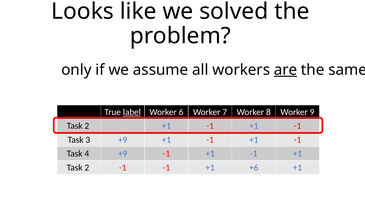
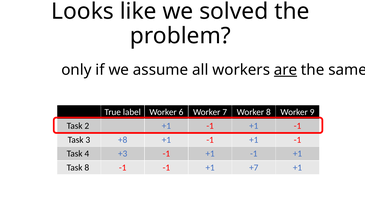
label underline: present -> none (132, 112)
3 +9: +9 -> +8 (123, 140)
4 +9: +9 -> +3 (123, 154)
2: 2 -> 8 (87, 168)
+6: +6 -> +7 (254, 168)
